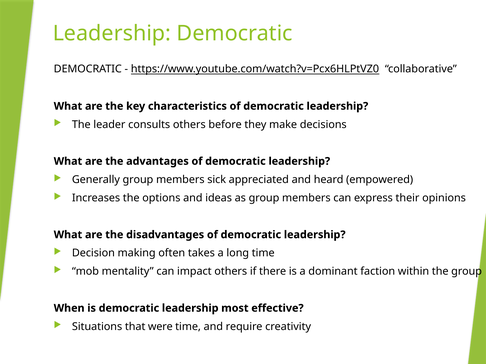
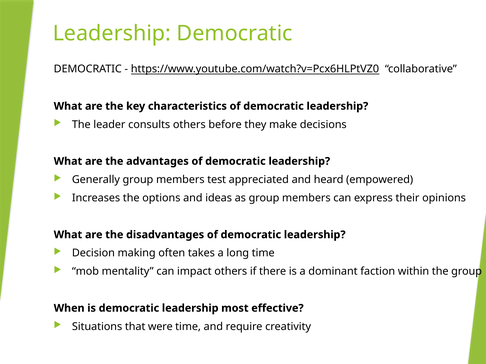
sick: sick -> test (217, 180)
